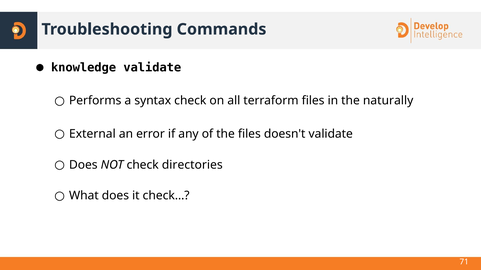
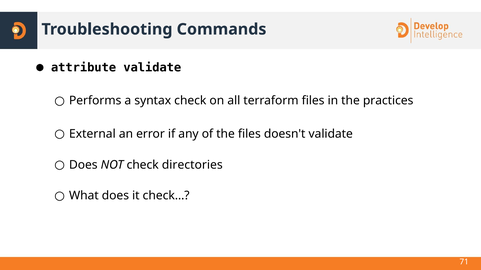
knowledge: knowledge -> attribute (84, 68)
naturally: naturally -> practices (388, 101)
